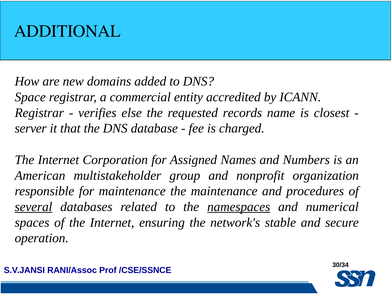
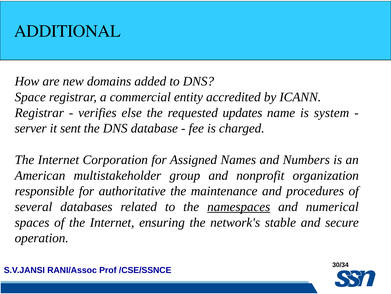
records: records -> updates (242, 112)
closest: closest -> system (332, 112)
that: that -> sent (70, 128)
for maintenance: maintenance -> authoritative (132, 191)
several underline: present -> none (33, 206)
